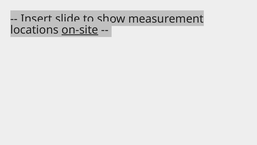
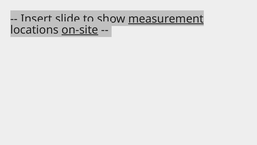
measurement underline: none -> present (166, 19)
